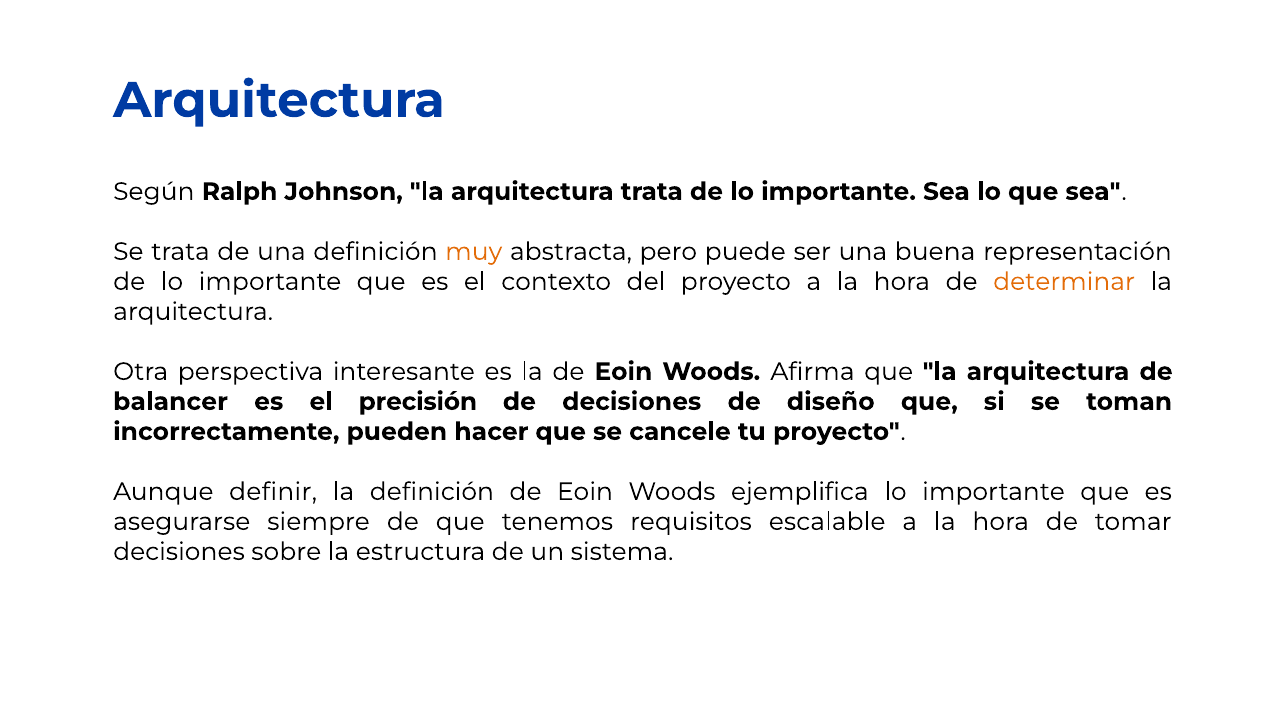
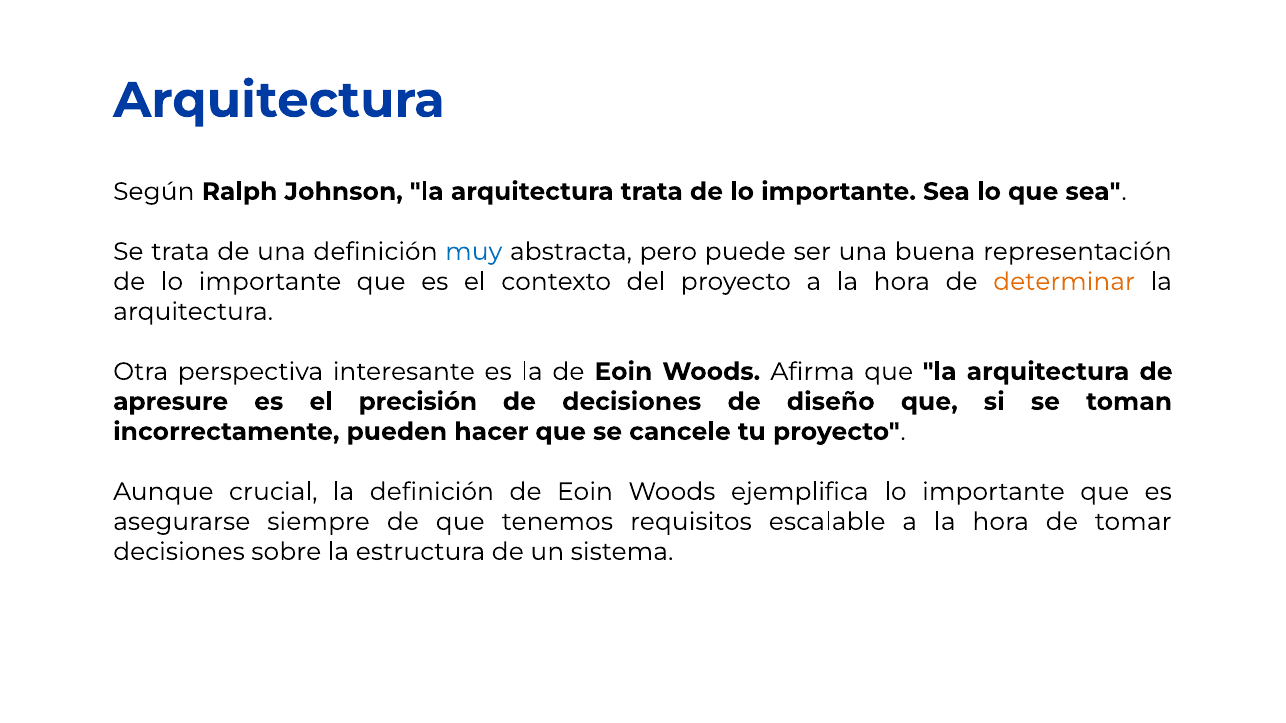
muy colour: orange -> blue (474, 252)
balancer: balancer -> apresure (171, 402)
definir: definir -> crucial (273, 492)
